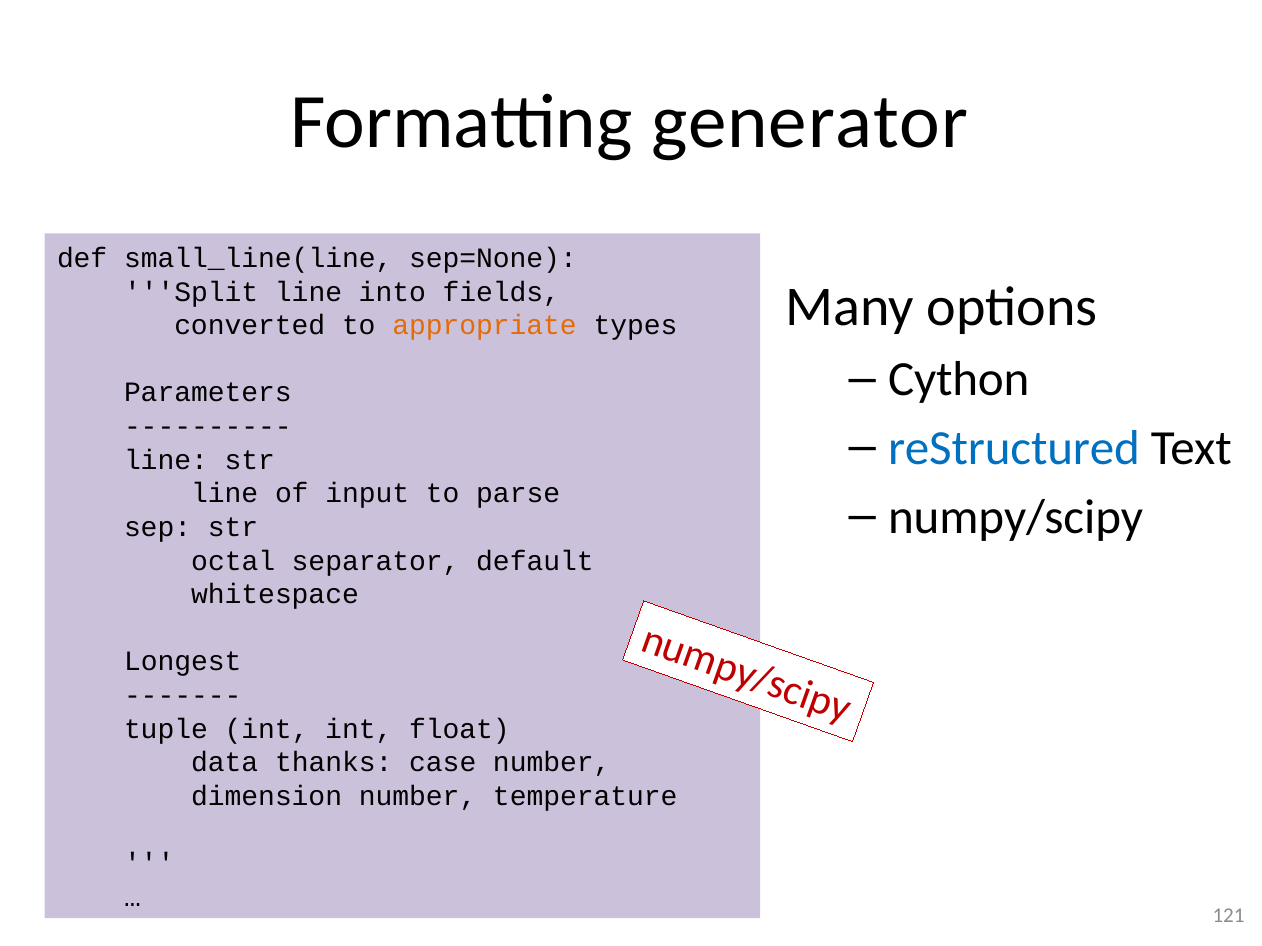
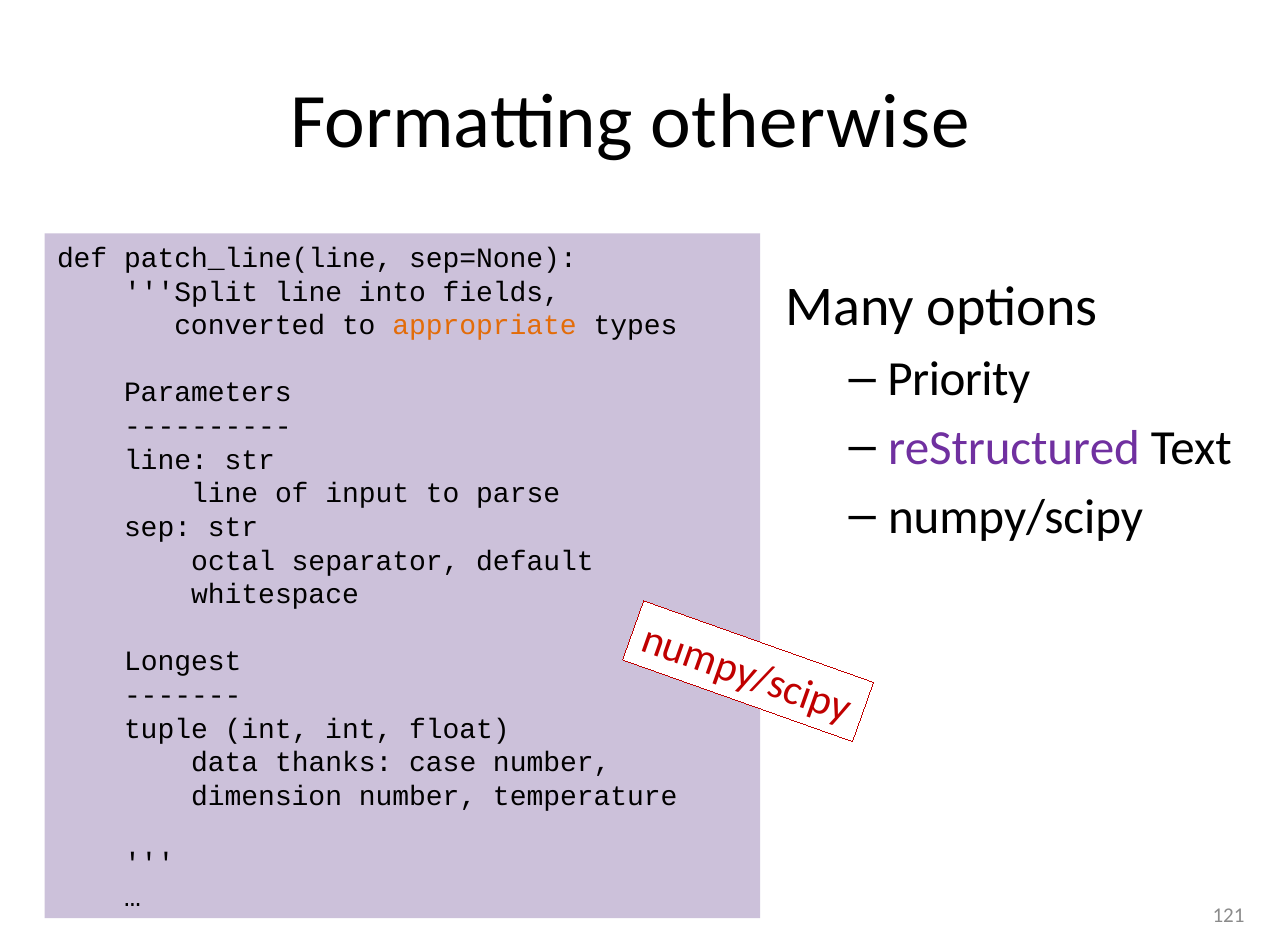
generator: generator -> otherwise (810, 122)
small_line(line: small_line(line -> patch_line(line (258, 258)
Cython: Cython -> Priority (959, 380)
reStructured colour: blue -> purple (1014, 449)
